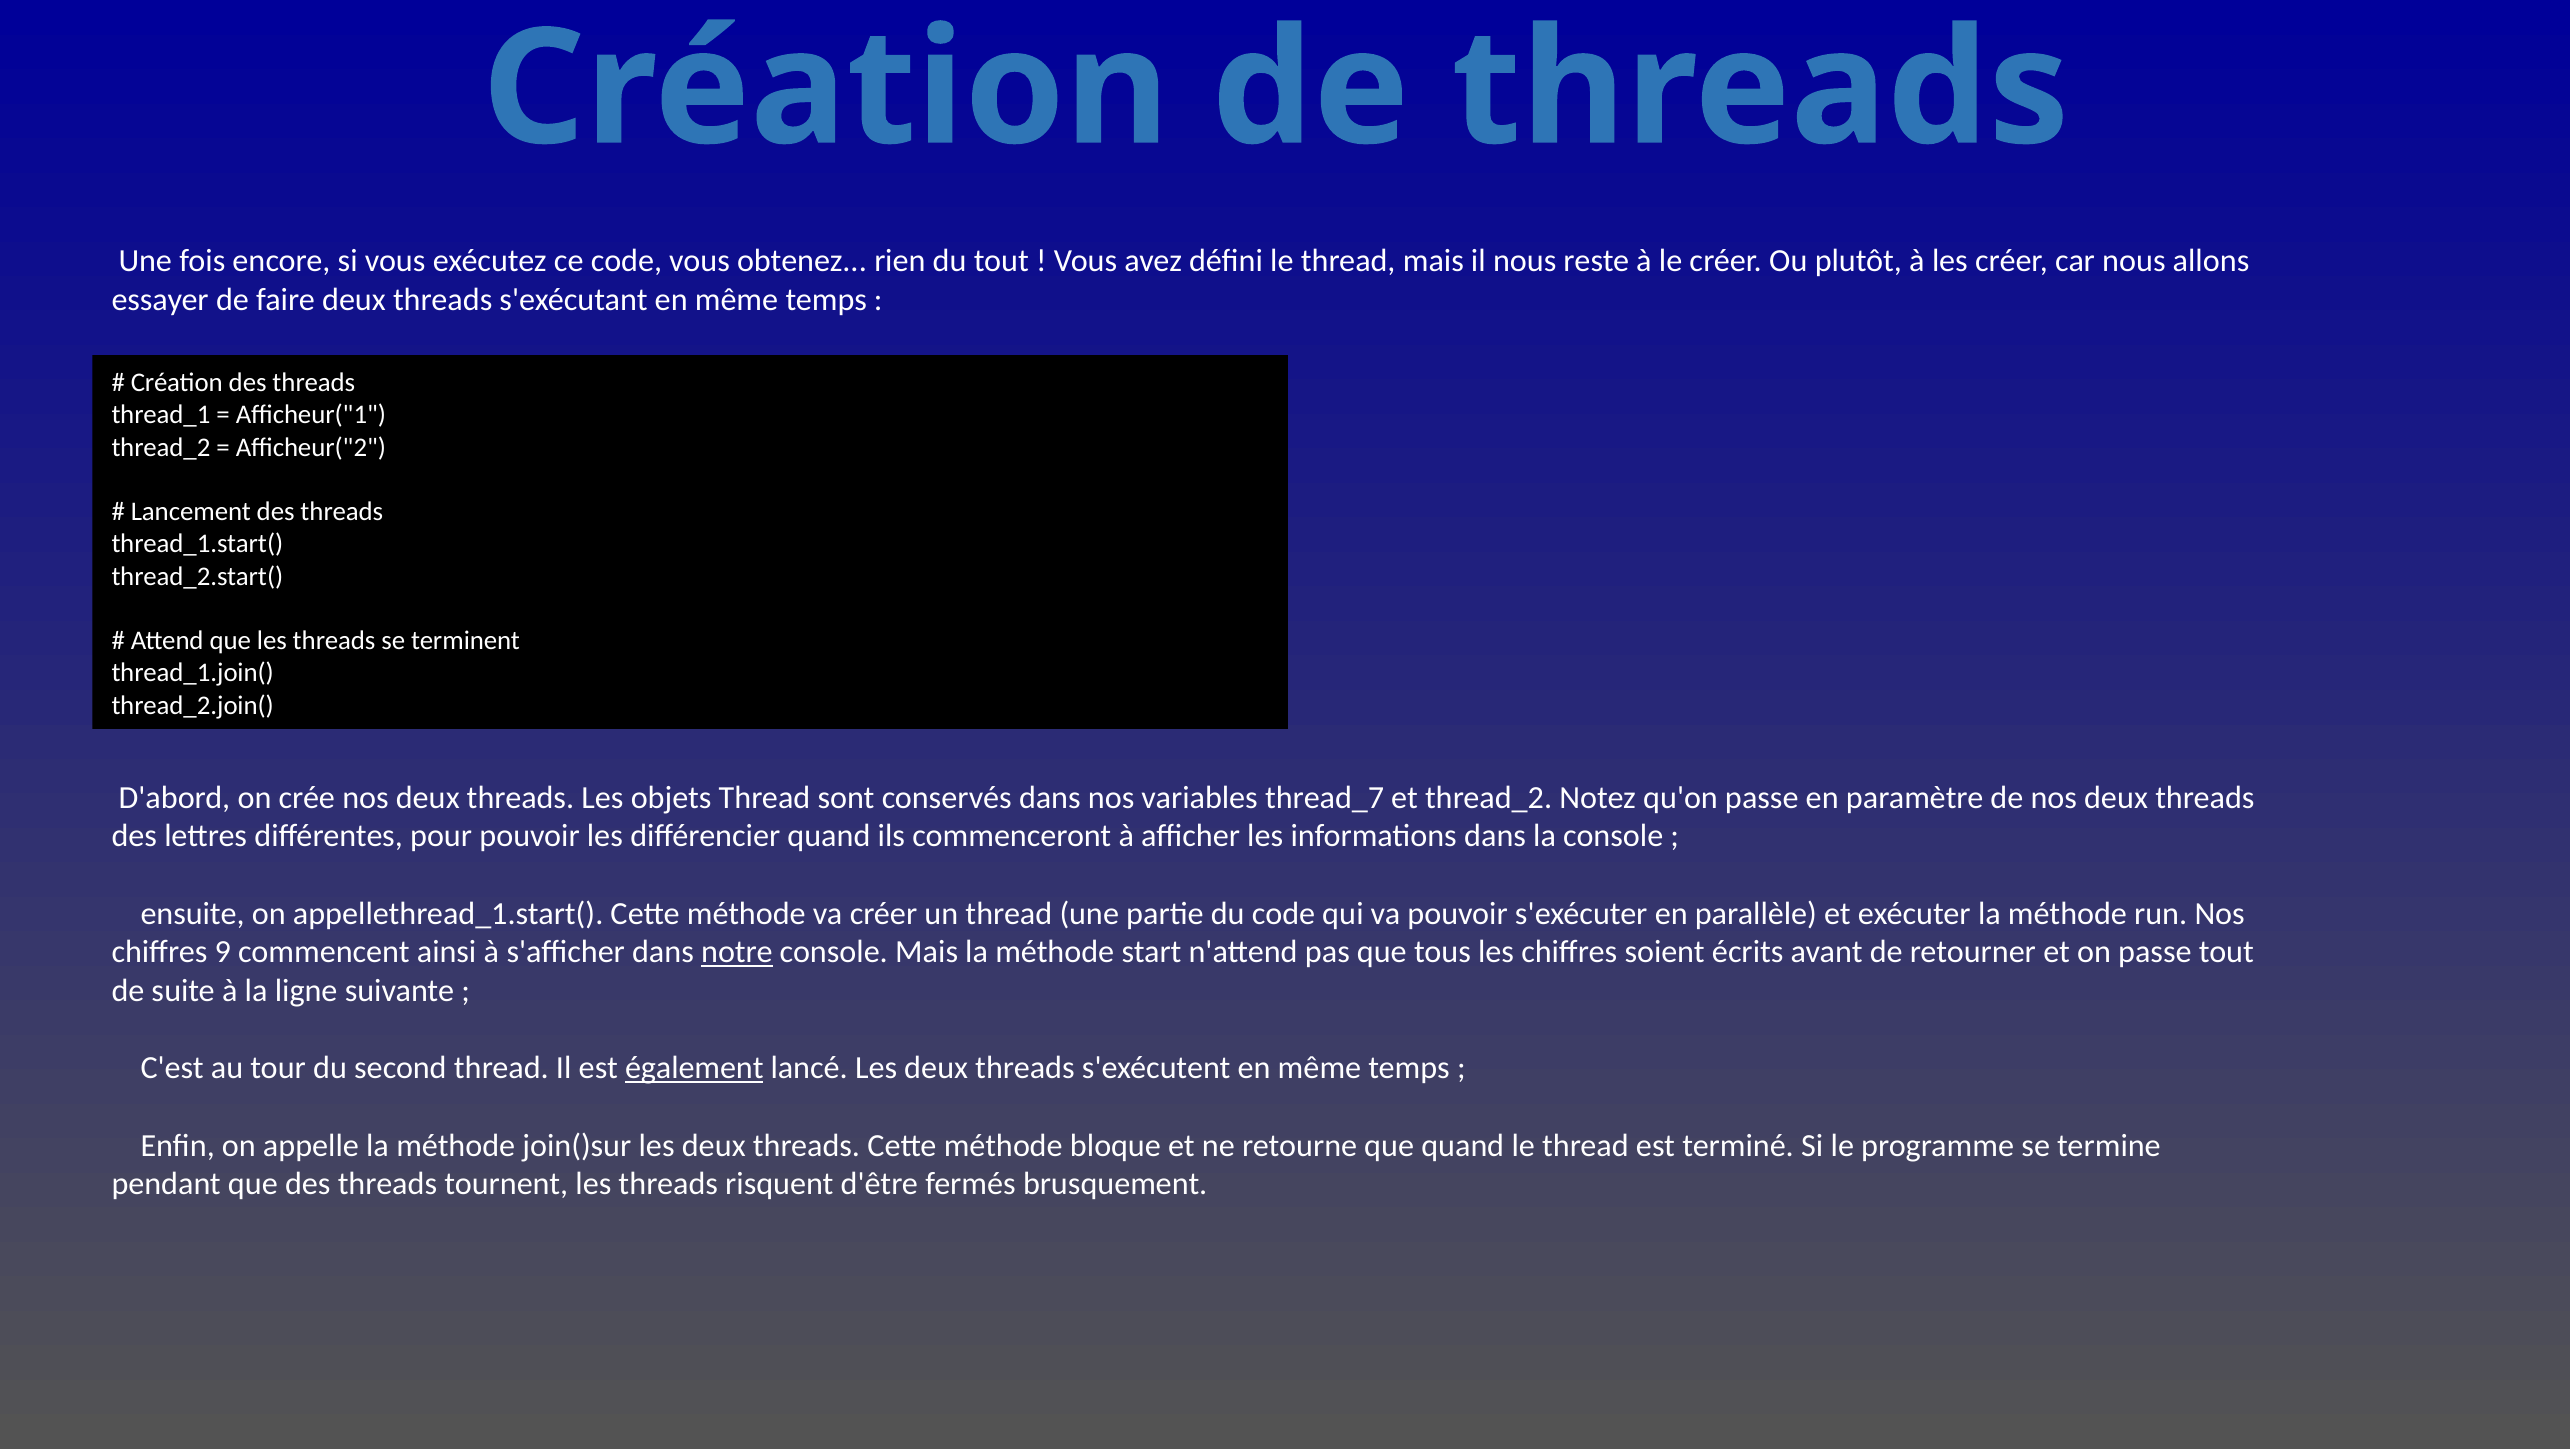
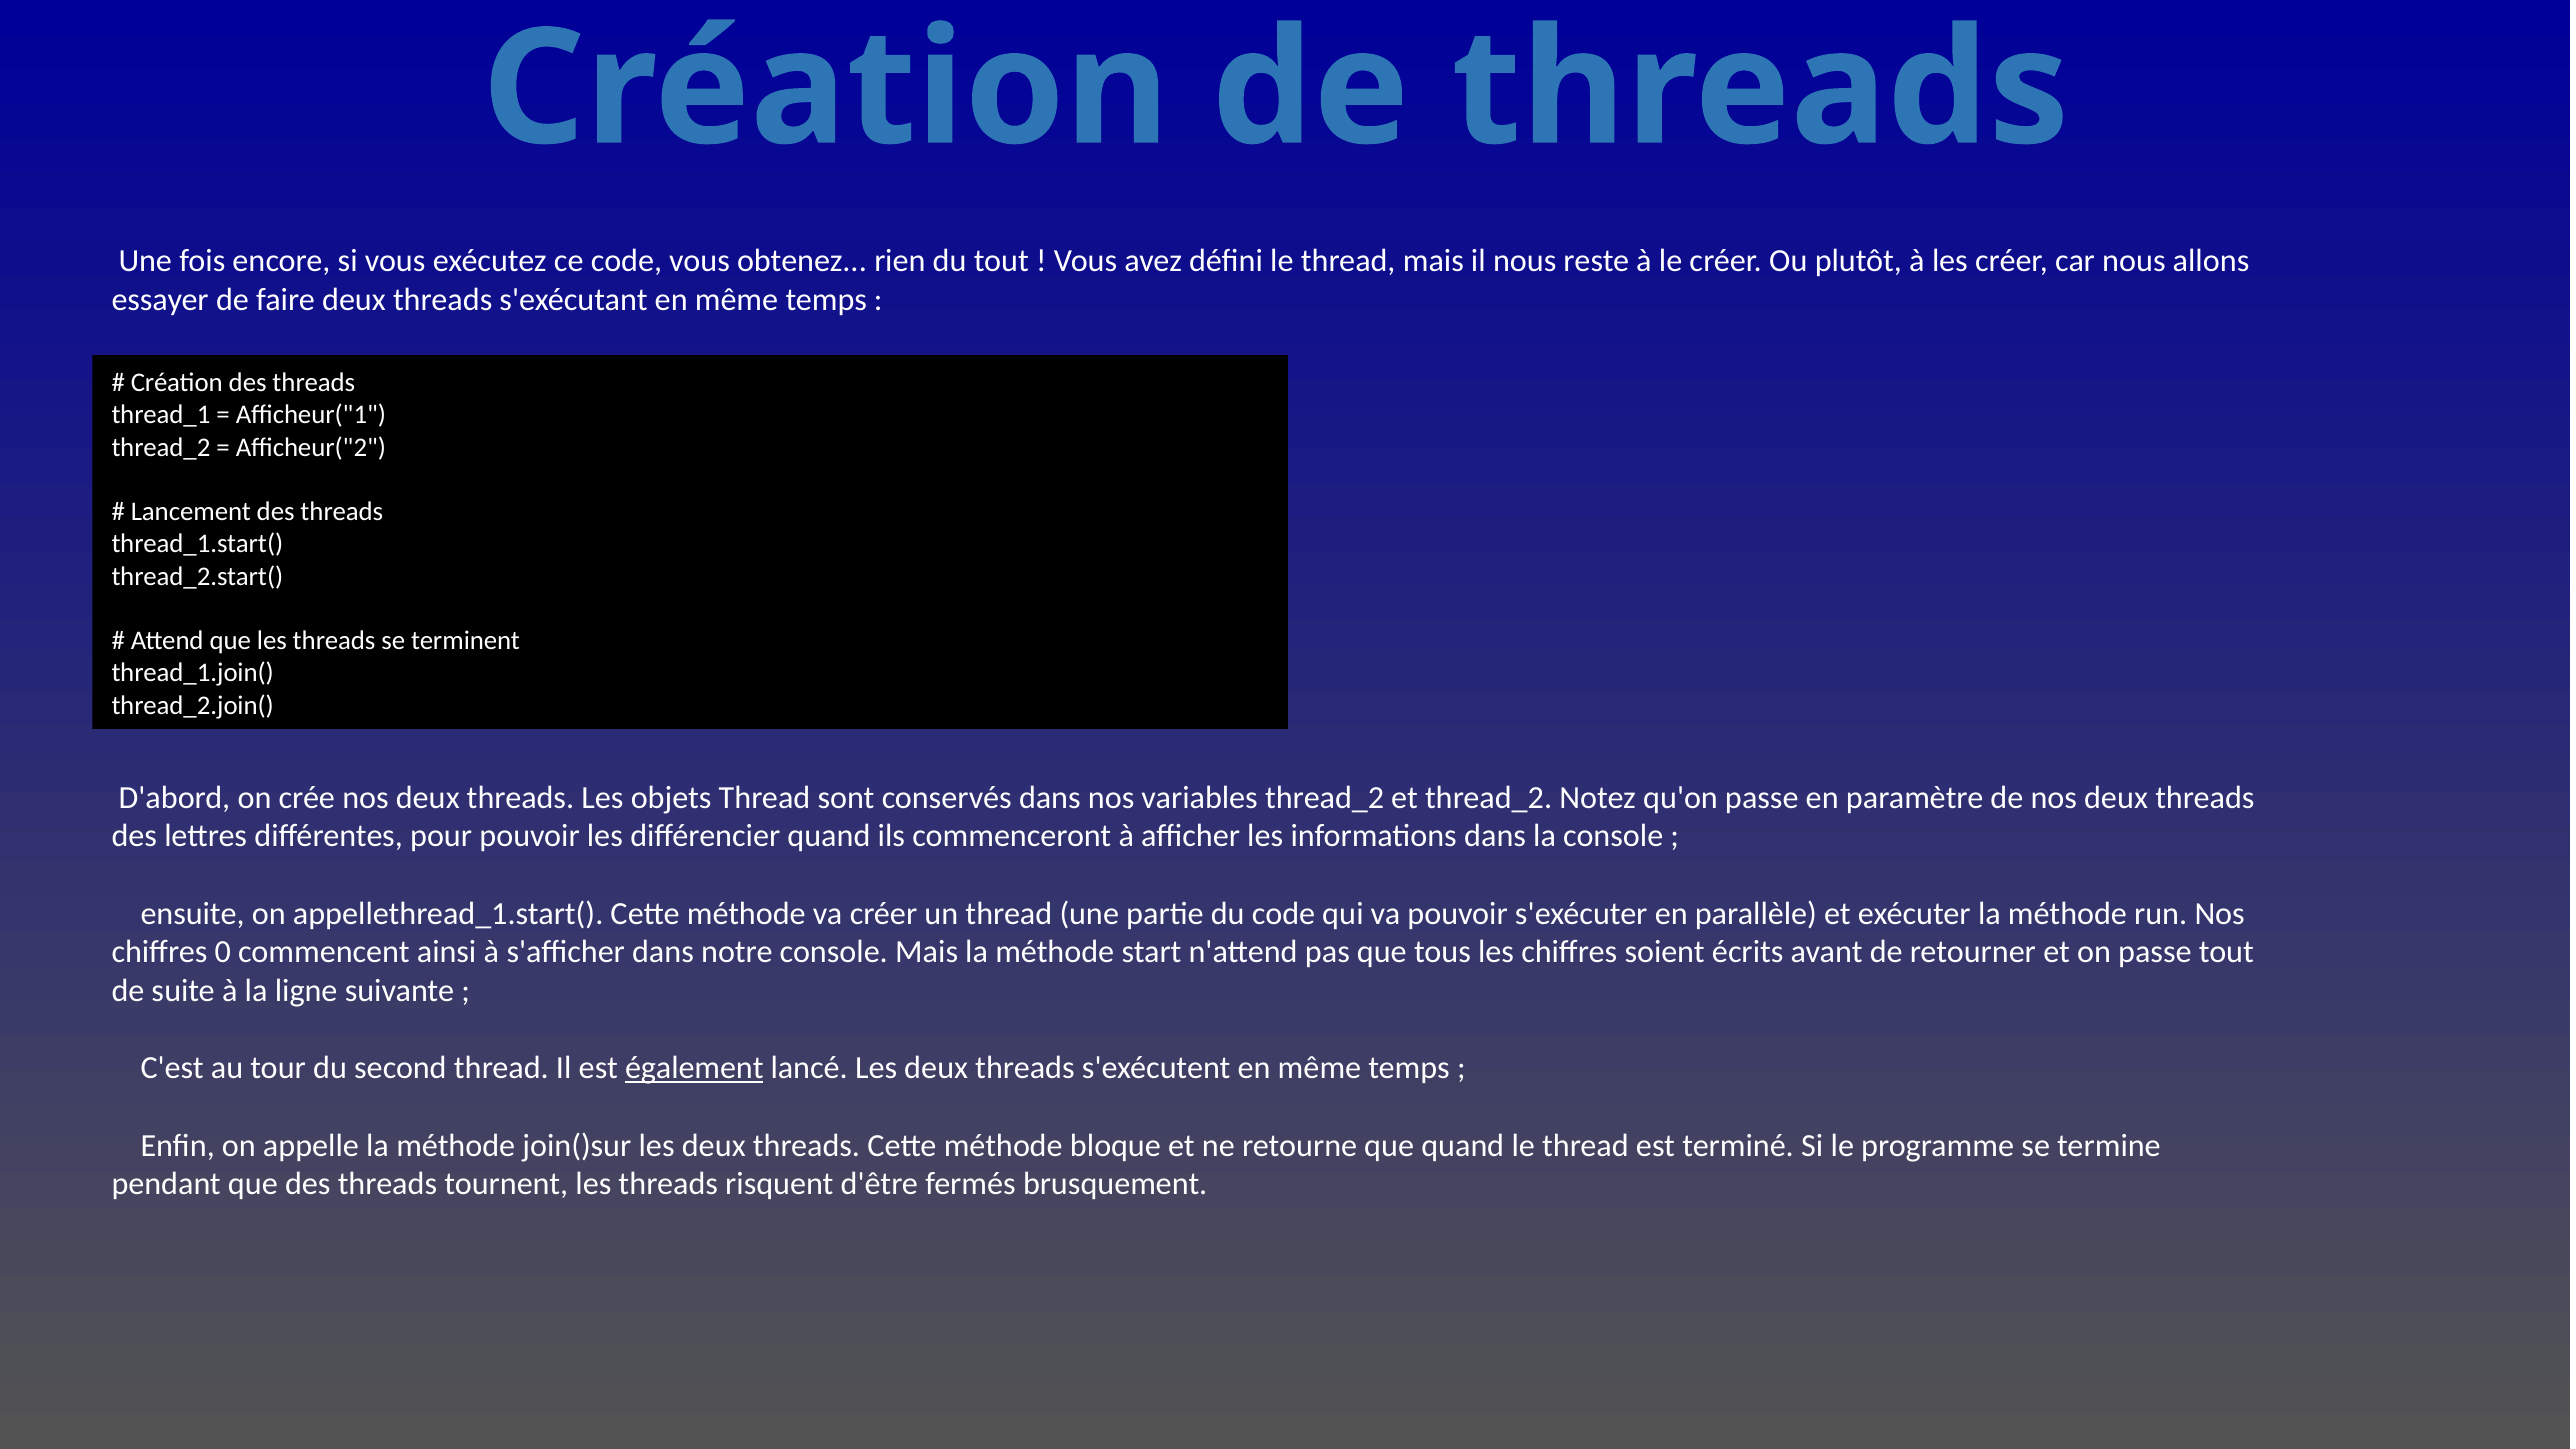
variables thread_7: thread_7 -> thread_2 (1325, 798)
9: 9 -> 0 (223, 952)
notre underline: present -> none (737, 952)
